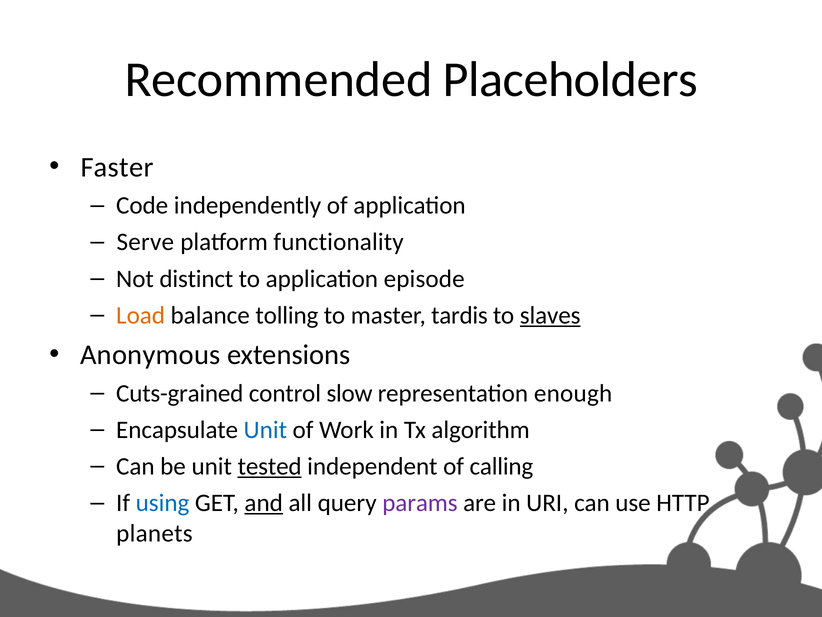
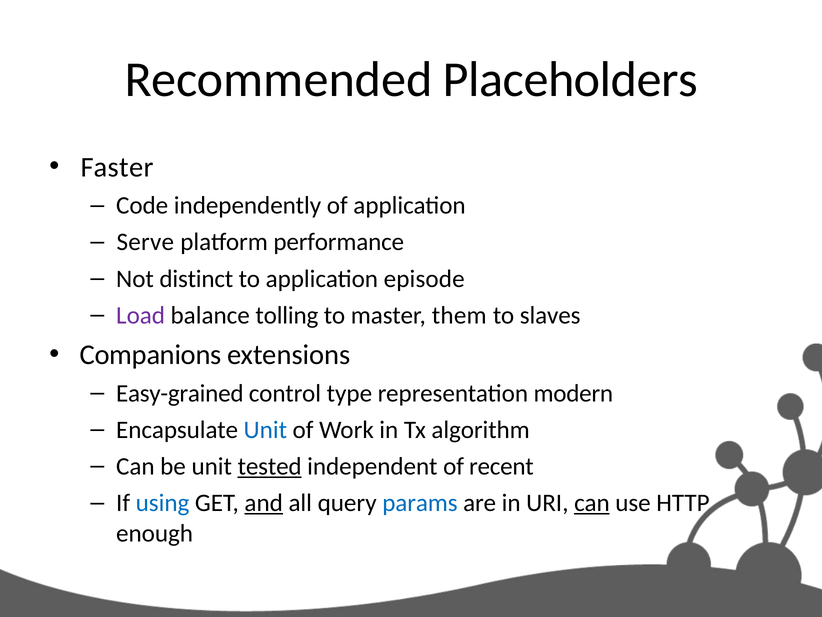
functionality: functionality -> performance (339, 242)
Load colour: orange -> purple (141, 315)
tardis: tardis -> them (459, 315)
slaves underline: present -> none (550, 315)
Anonymous: Anonymous -> Companions (151, 355)
Cuts-grained: Cuts-grained -> Easy-grained (180, 393)
slow: slow -> type (349, 393)
enough: enough -> modern (573, 393)
calling: calling -> recent (501, 466)
params colour: purple -> blue (420, 503)
can underline: none -> present (592, 503)
planets: planets -> enough (155, 533)
